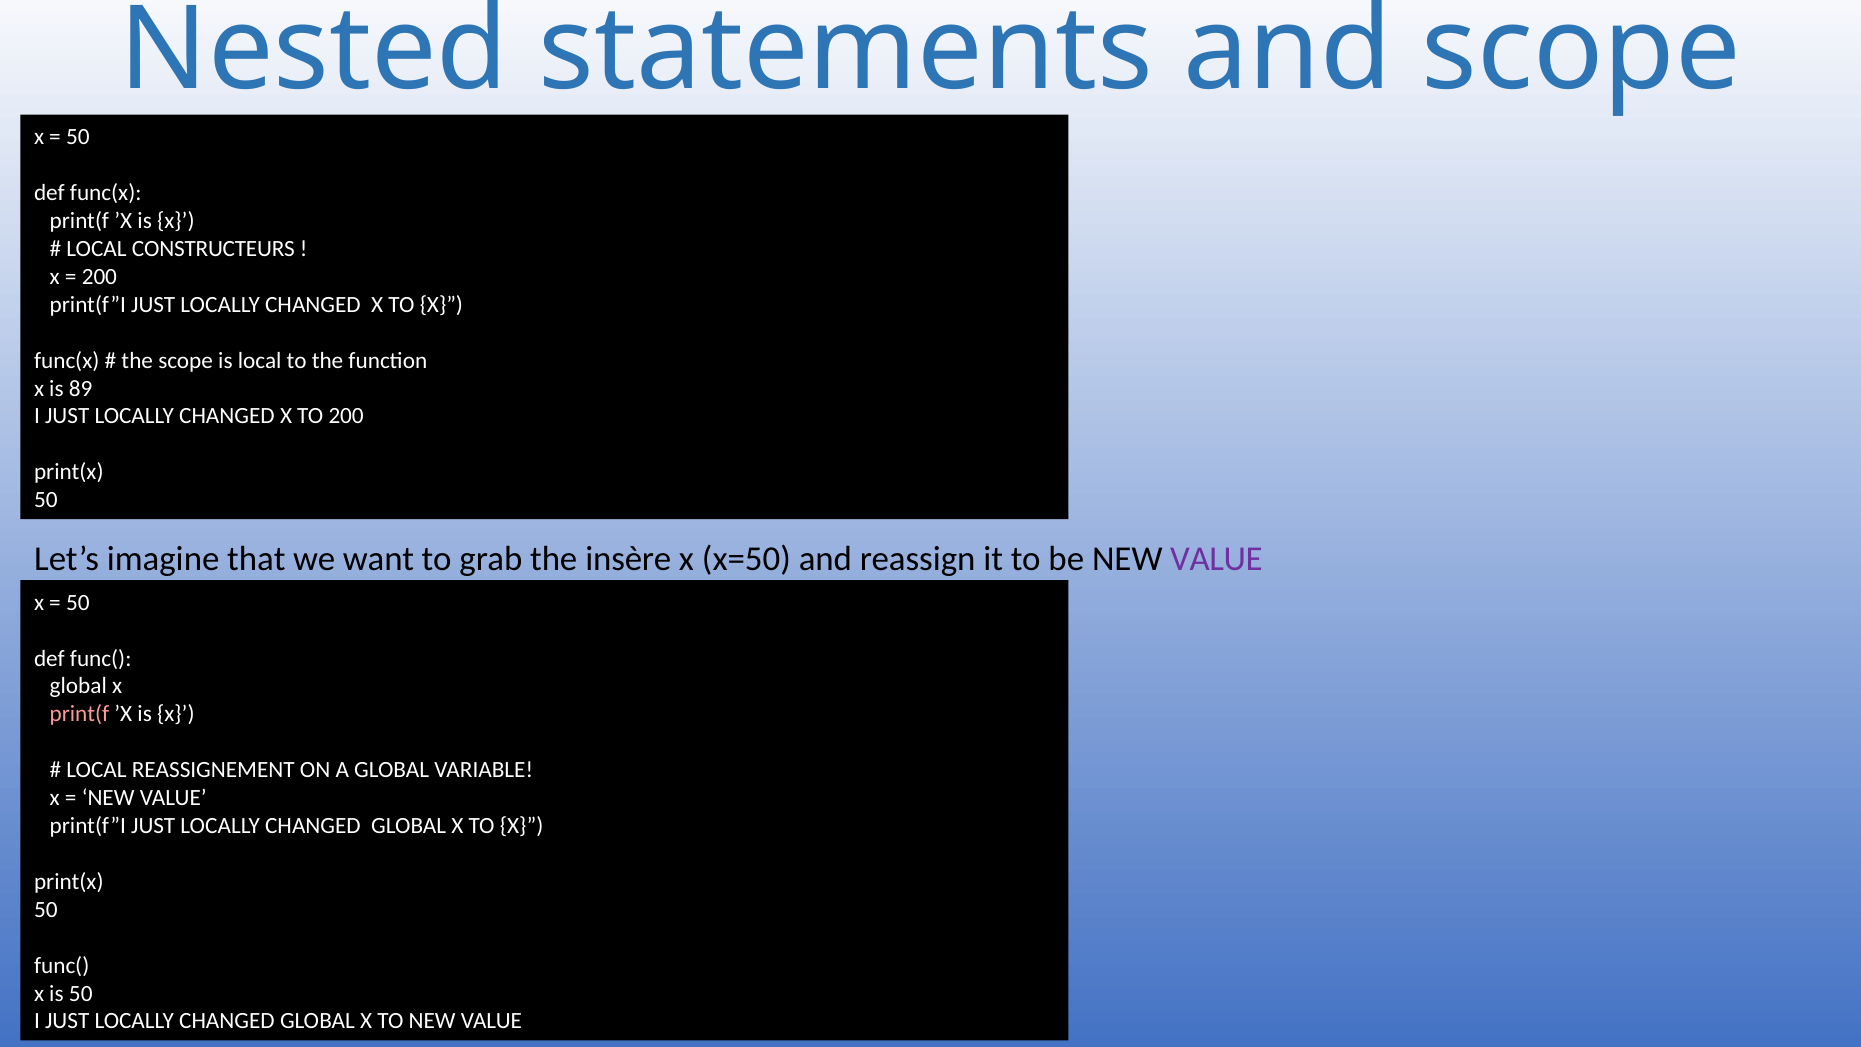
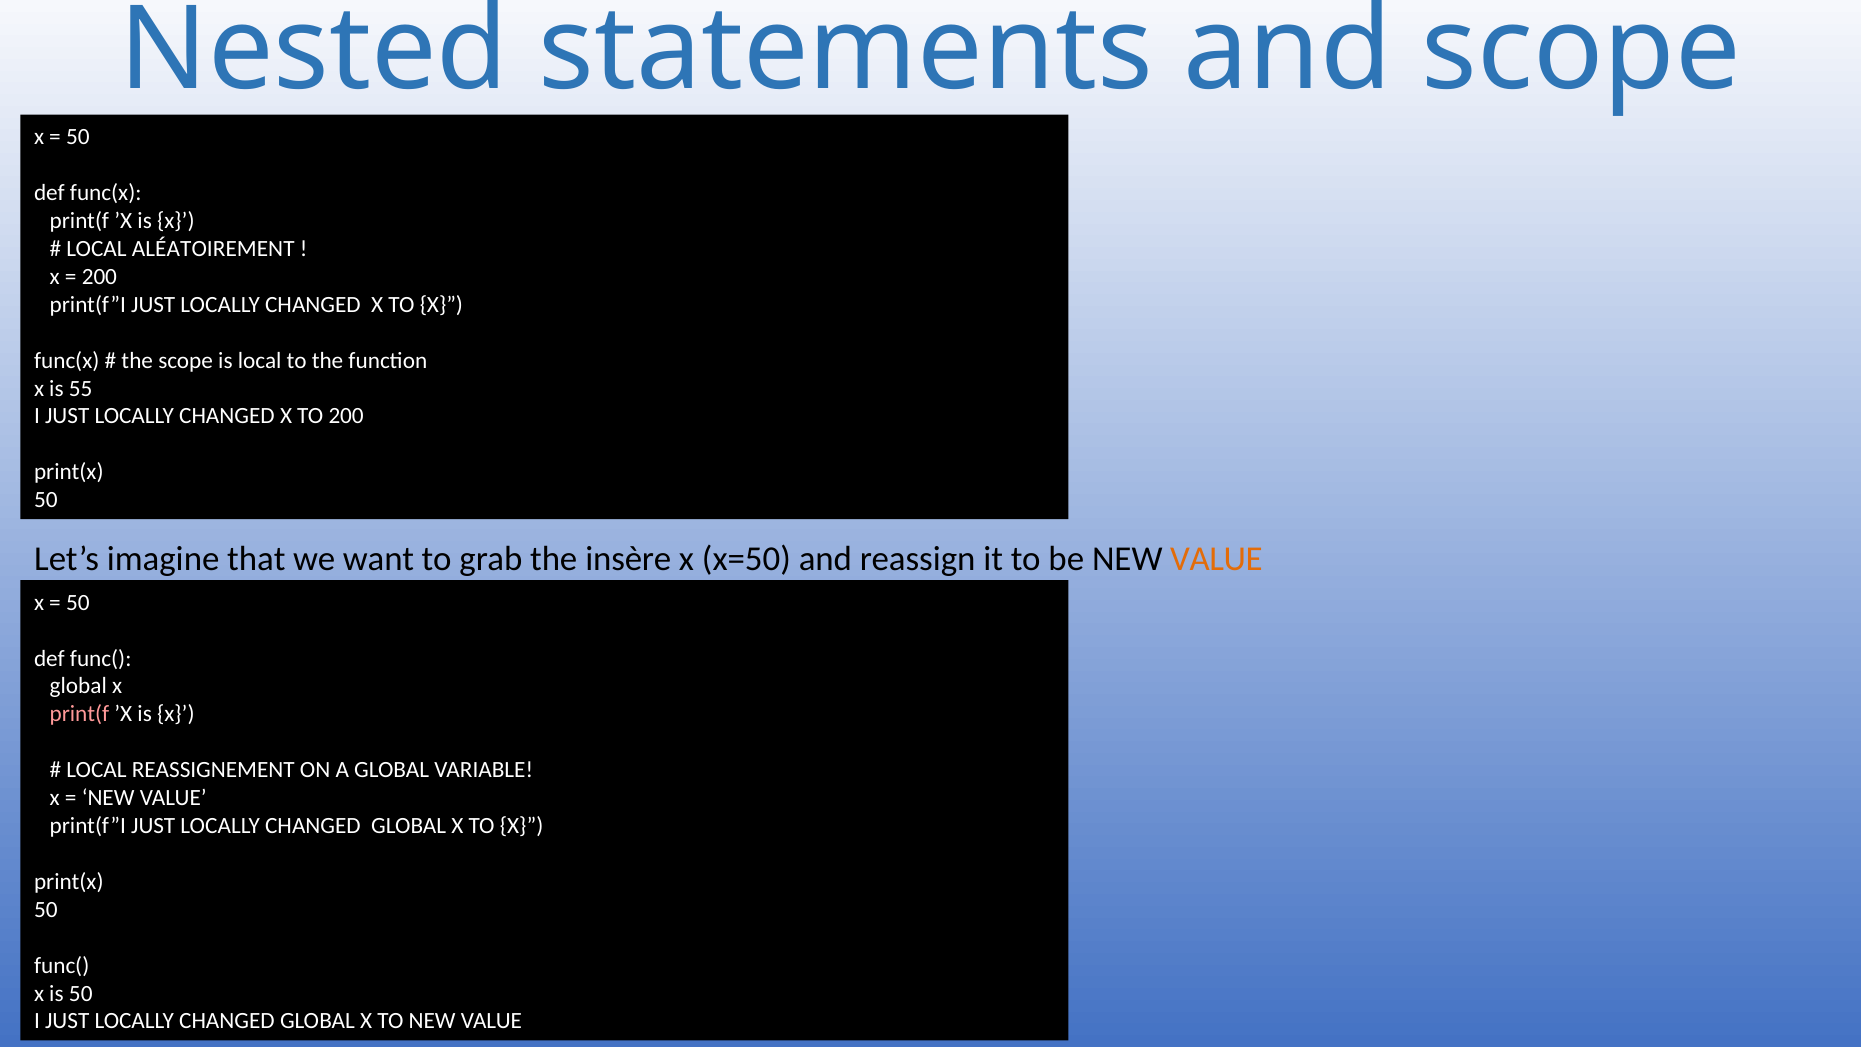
CONSTRUCTEURS: CONSTRUCTEURS -> ALÉATOIREMENT (213, 249)
89: 89 -> 55 (81, 388)
VALUE colour: purple -> orange (1216, 559)
